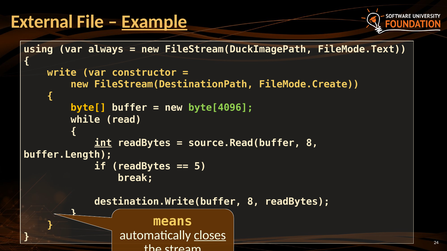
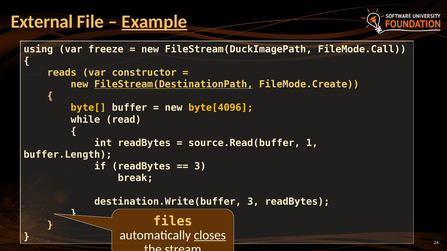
always: always -> freeze (106, 49)
FileMode.Text: FileMode.Text -> FileMode.Call (362, 49)
write: write -> reads (62, 73)
FileStream(DestinationPath underline: none -> present (174, 85)
byte[4096 colour: light green -> yellow (221, 108)
int underline: present -> none (103, 143)
source.Read(buffer 8: 8 -> 1 (312, 143)
5: 5 -> 3 (200, 167)
destination.Write(buffer 8: 8 -> 3 (253, 202)
means: means -> files (173, 222)
